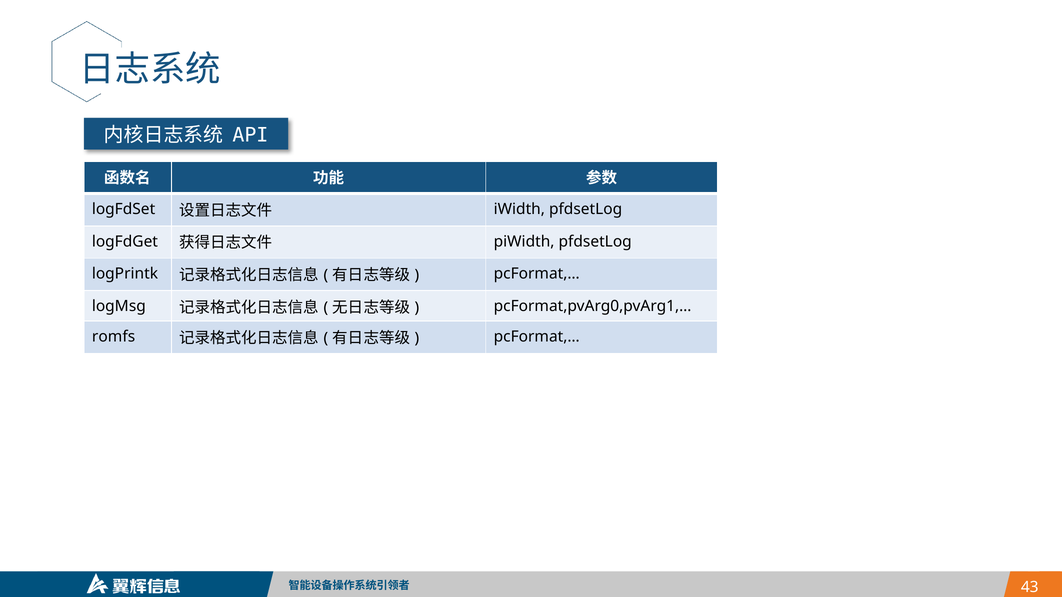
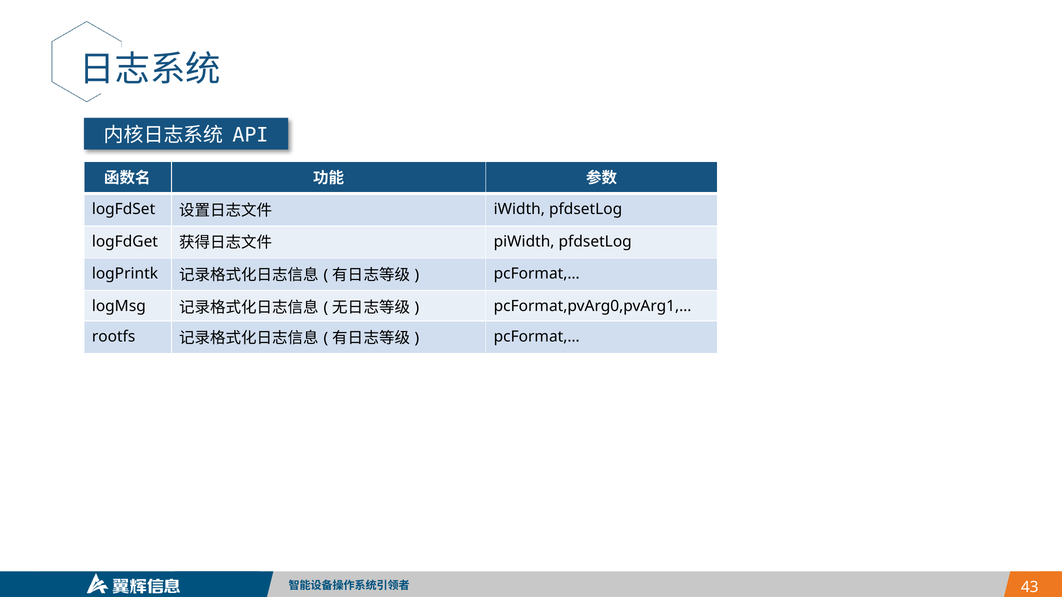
romfs: romfs -> rootfs (114, 337)
